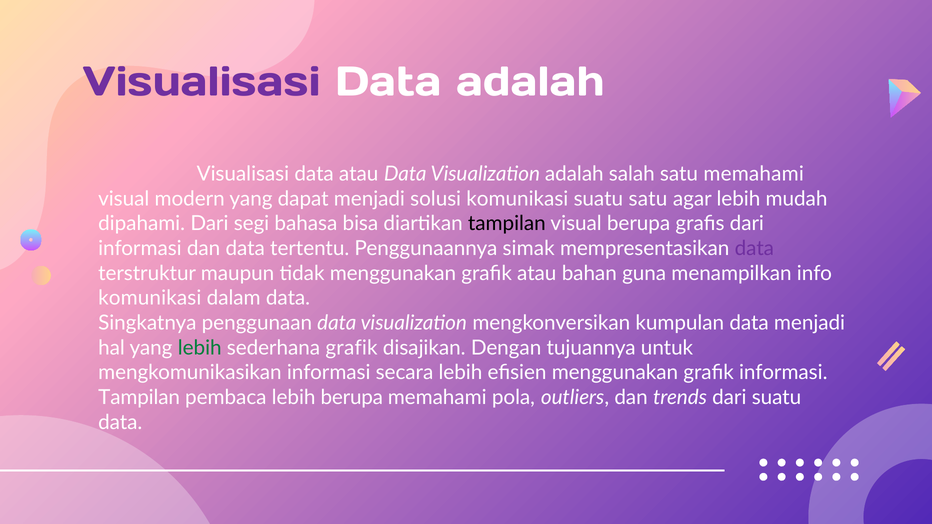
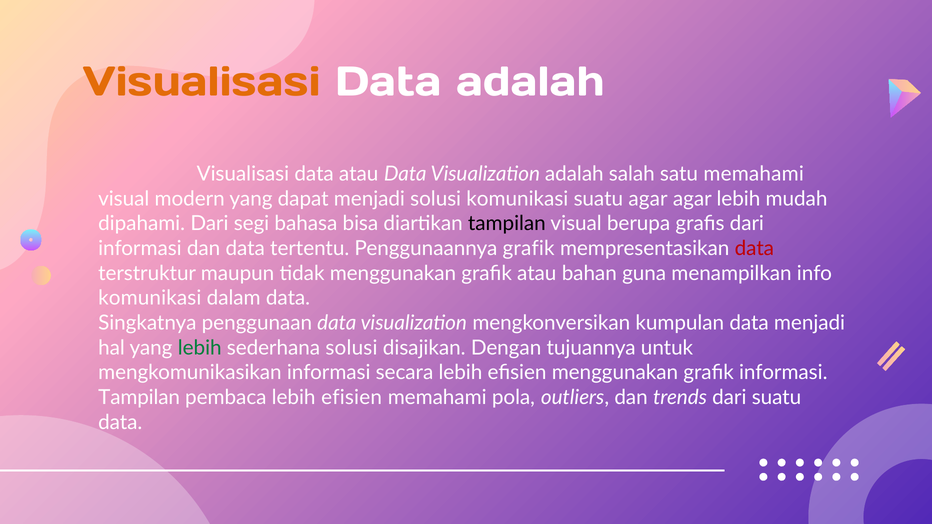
Visualisasi colour: purple -> orange (202, 82)
suatu satu: satu -> agar (648, 199)
Penggunaannya simak: simak -> grafik (529, 249)
data colour: purple -> red (754, 249)
sederhana grafik: grafik -> solusi (351, 348)
pembaca lebih berupa: berupa -> efisien (352, 398)
